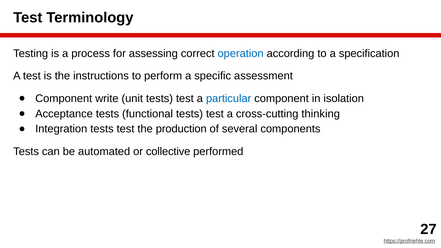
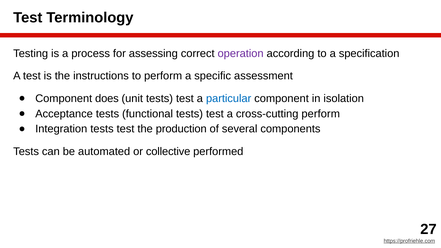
operation colour: blue -> purple (241, 53)
write: write -> does (107, 99)
cross-cutting thinking: thinking -> perform (321, 114)
